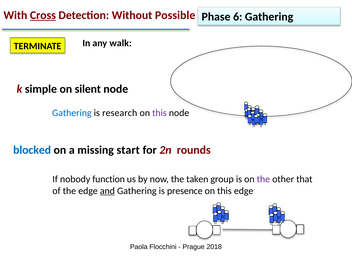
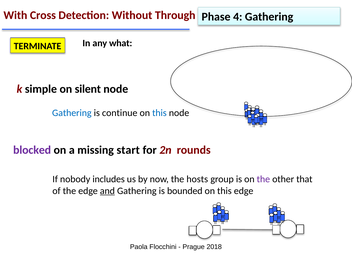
Cross underline: present -> none (43, 15)
Possible: Possible -> Through (175, 15)
6: 6 -> 4 (238, 17)
walk: walk -> what (121, 43)
research: research -> continue (120, 113)
this colour: purple -> blue (159, 113)
blocked colour: blue -> purple (32, 150)
function: function -> includes (109, 179)
taken: taken -> hosts (197, 179)
presence: presence -> bounded (185, 191)
